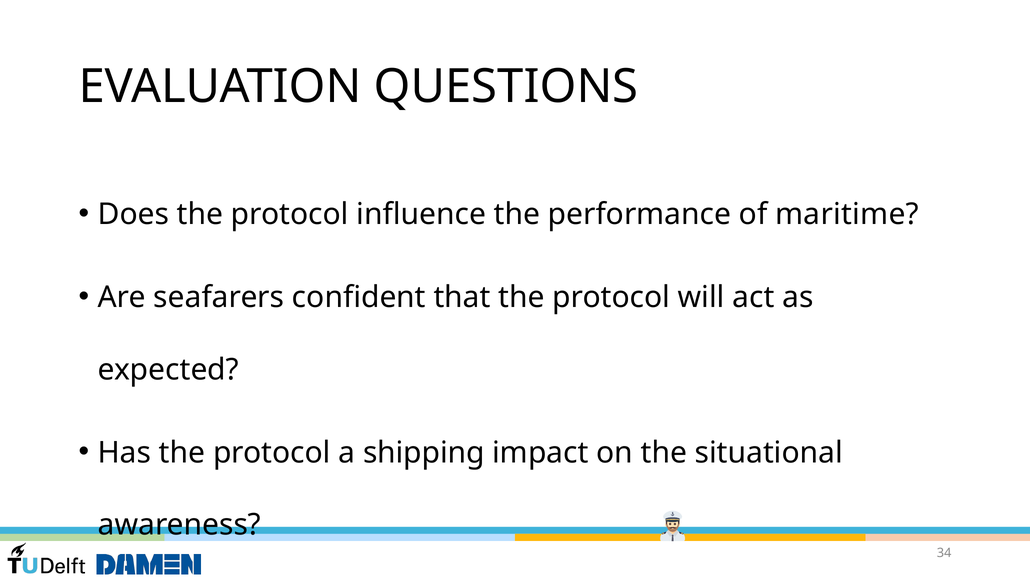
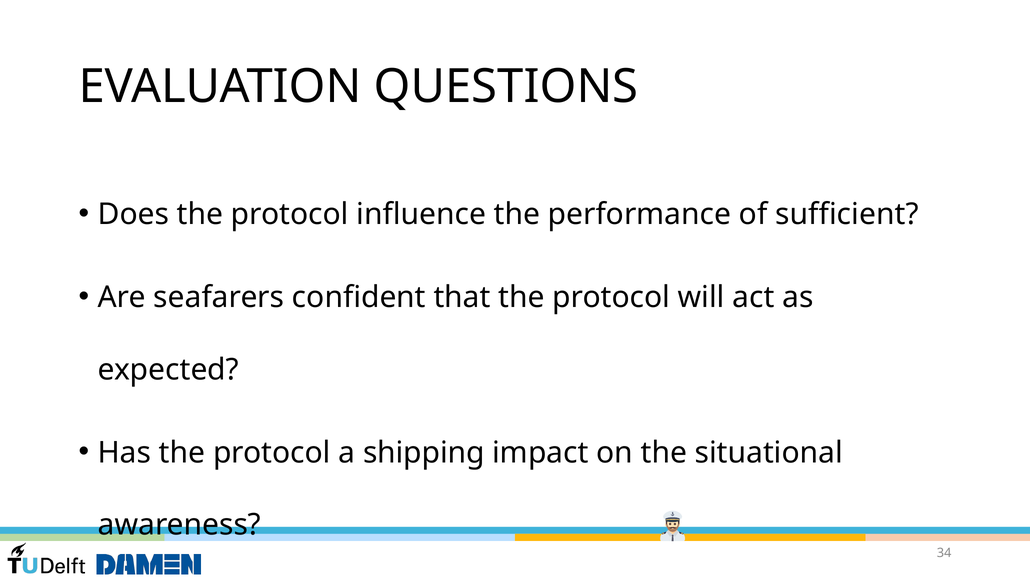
maritime: maritime -> sufficient (847, 214)
